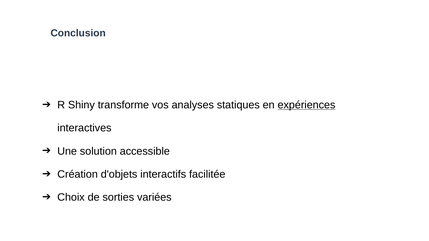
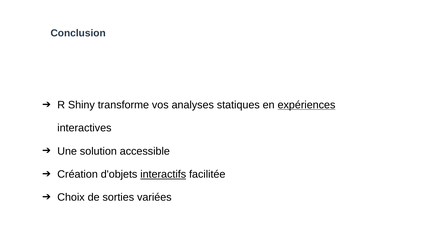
interactifs underline: none -> present (163, 174)
